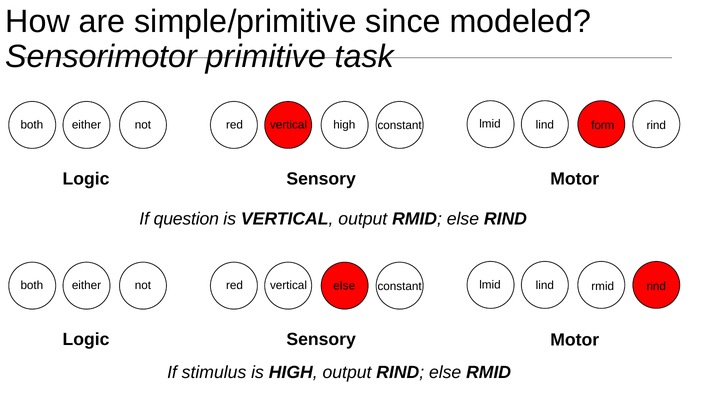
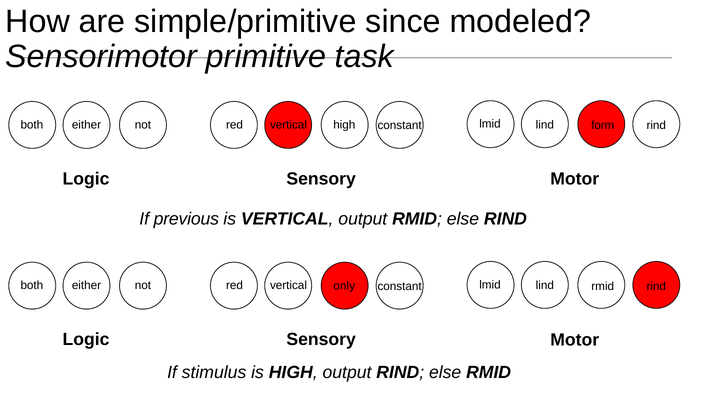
question: question -> previous (186, 219)
vertical else: else -> only (344, 286)
